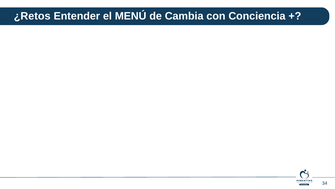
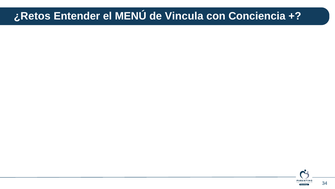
Cambia: Cambia -> Vincula (184, 16)
